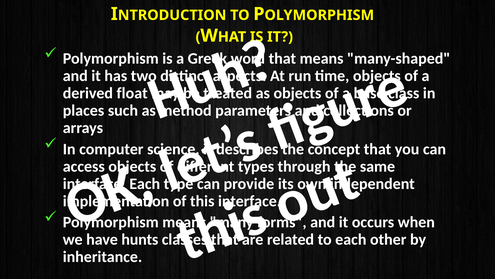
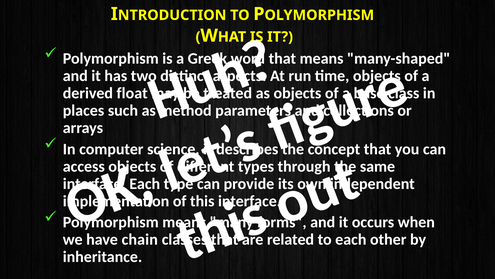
hunts: hunts -> chain (140, 239)
